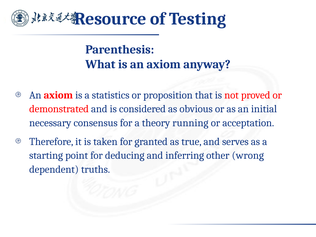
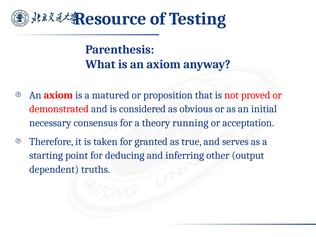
statistics: statistics -> matured (111, 95)
wrong: wrong -> output (248, 155)
